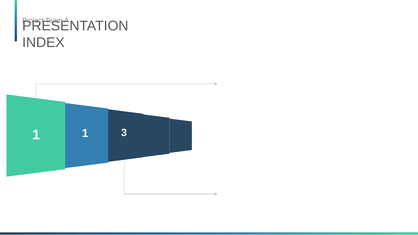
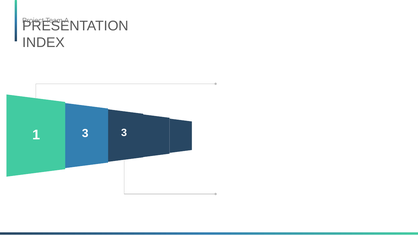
1 1: 1 -> 3 (85, 134)
